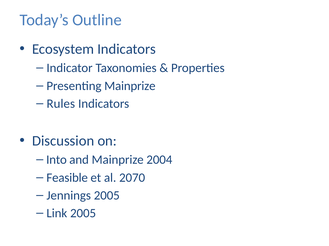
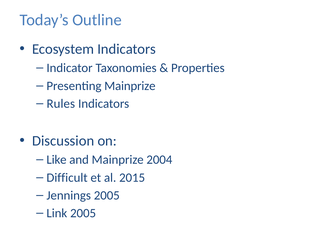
Into: Into -> Like (57, 160)
Feasible: Feasible -> Difficult (67, 178)
2070: 2070 -> 2015 (132, 178)
